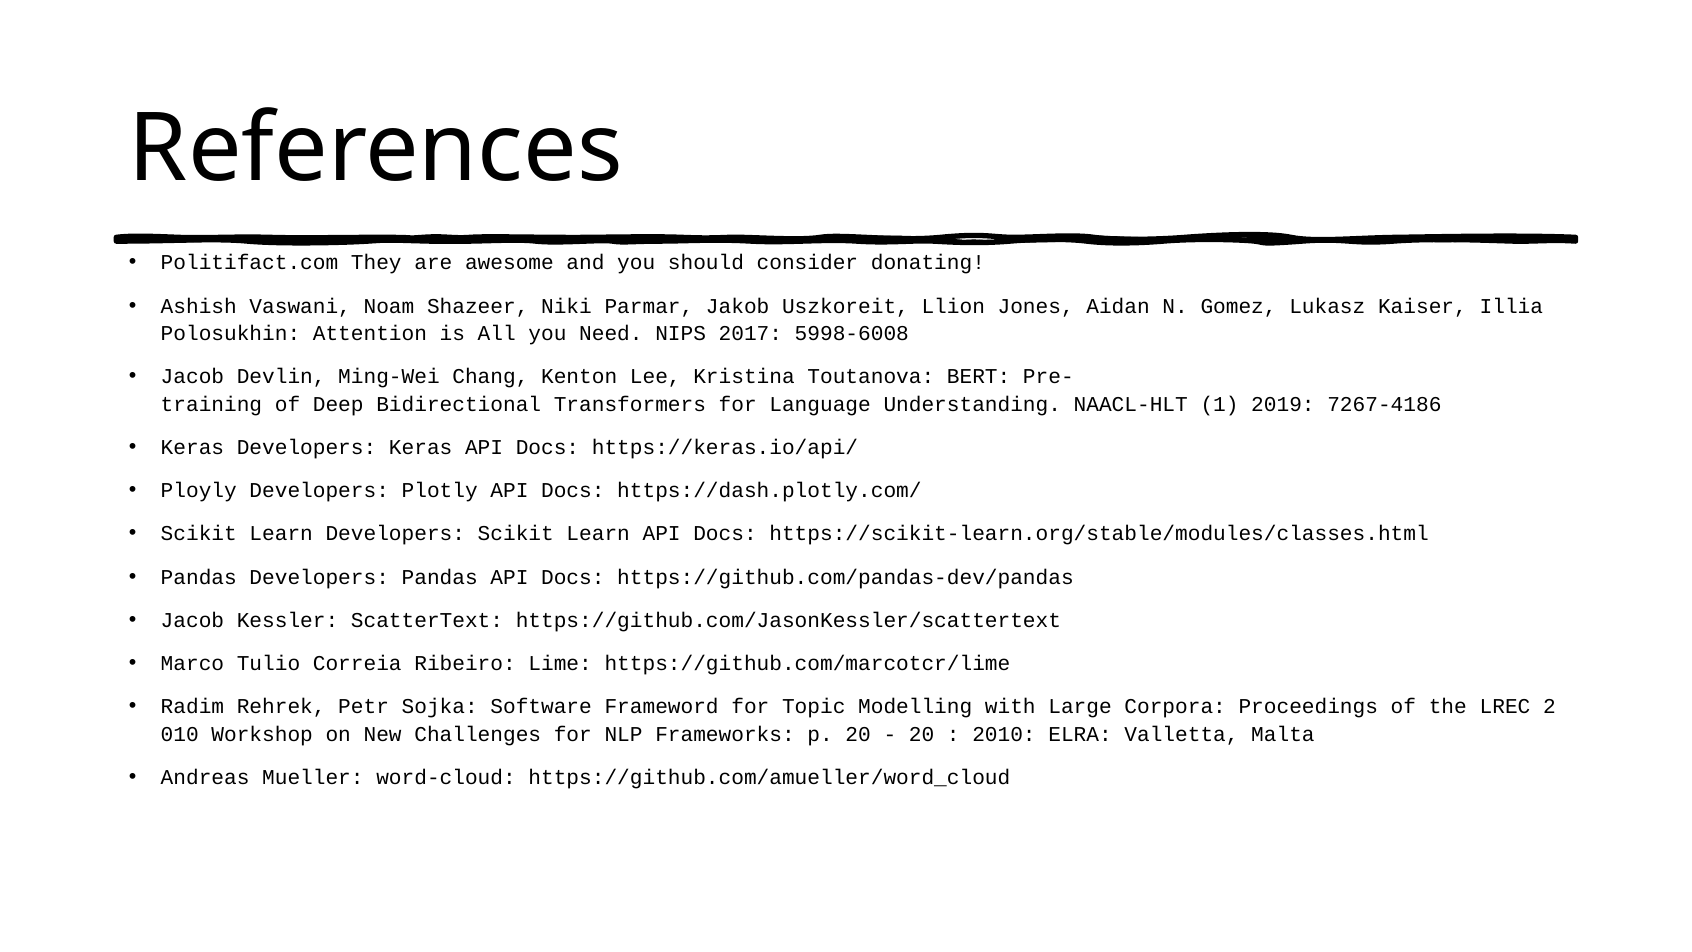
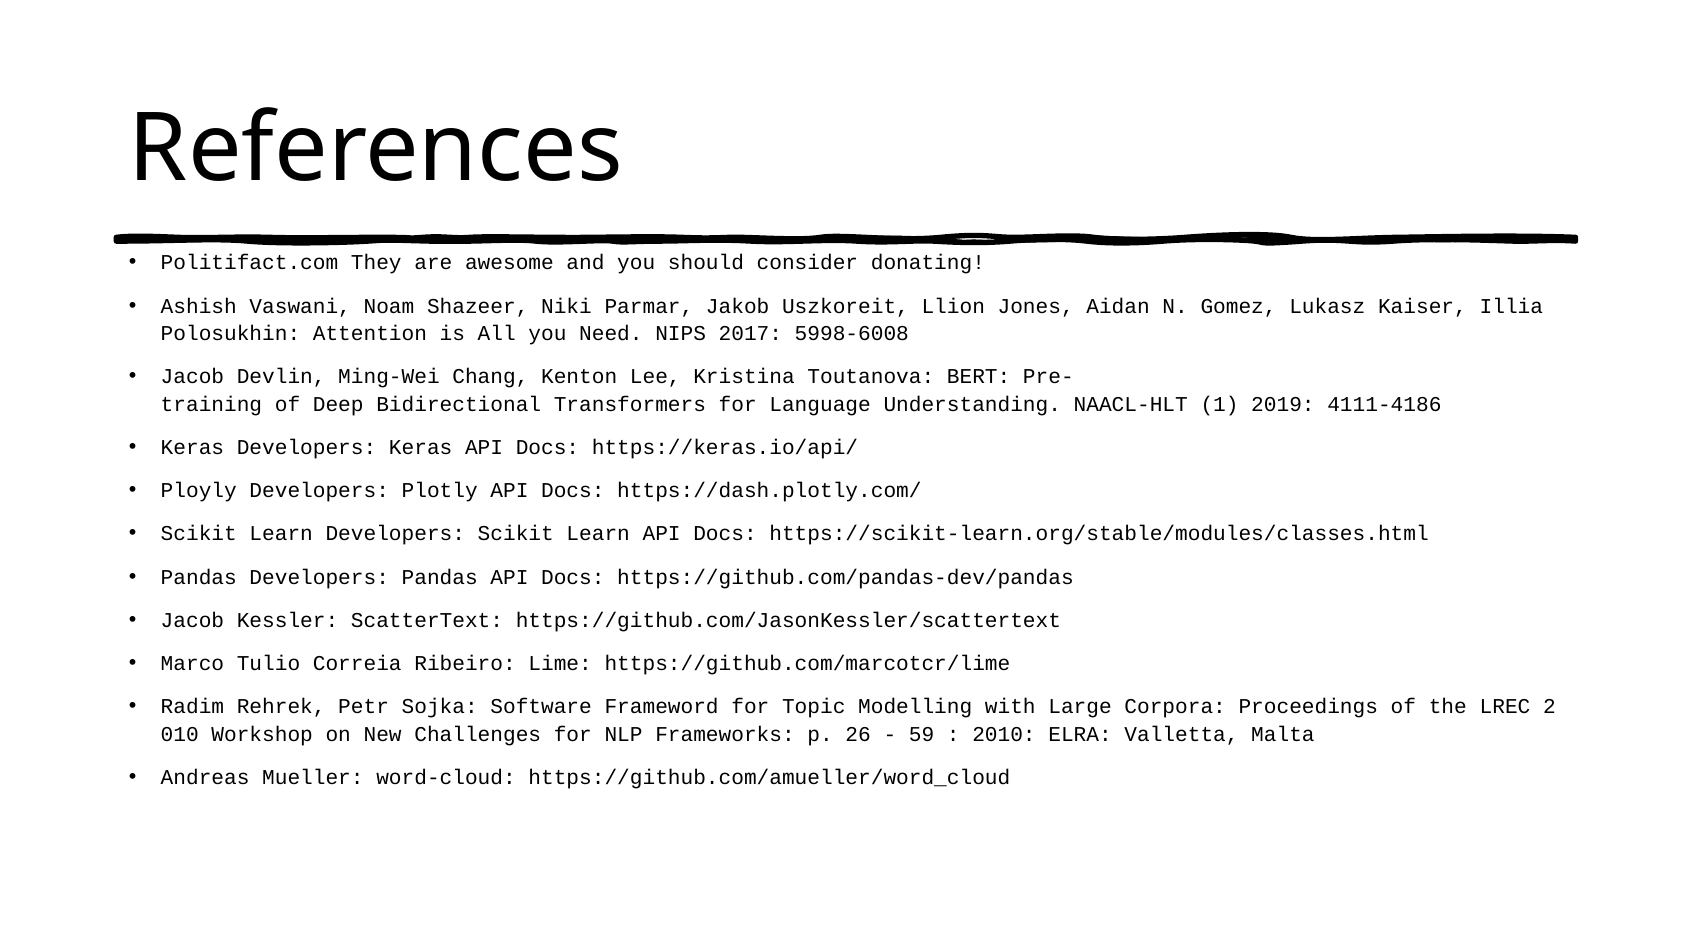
7267-4186: 7267-4186 -> 4111-4186 (1384, 404)
p 20: 20 -> 26 (858, 734)
20: 20 -> 59 (922, 734)
